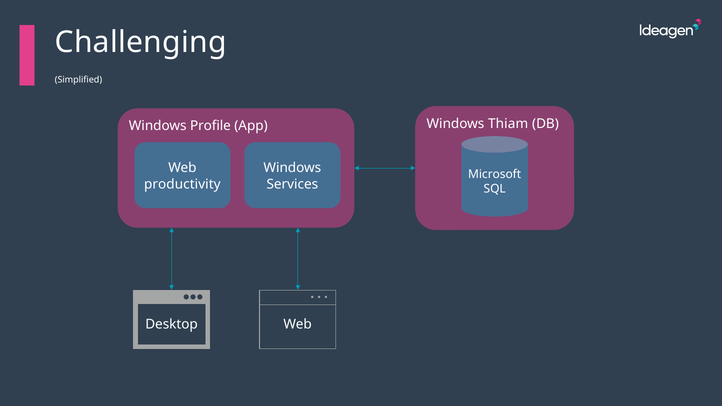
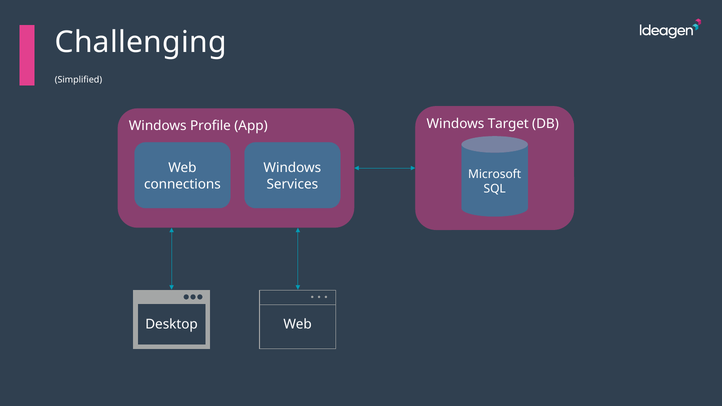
Thiam: Thiam -> Target (508, 124)
productivity: productivity -> connections (182, 184)
